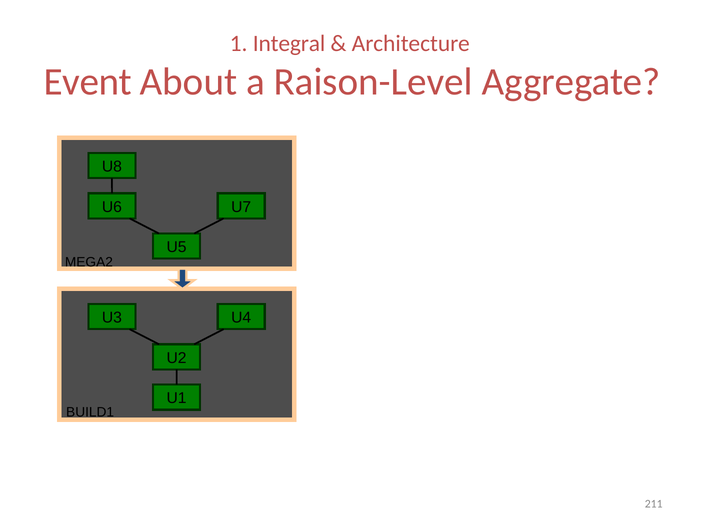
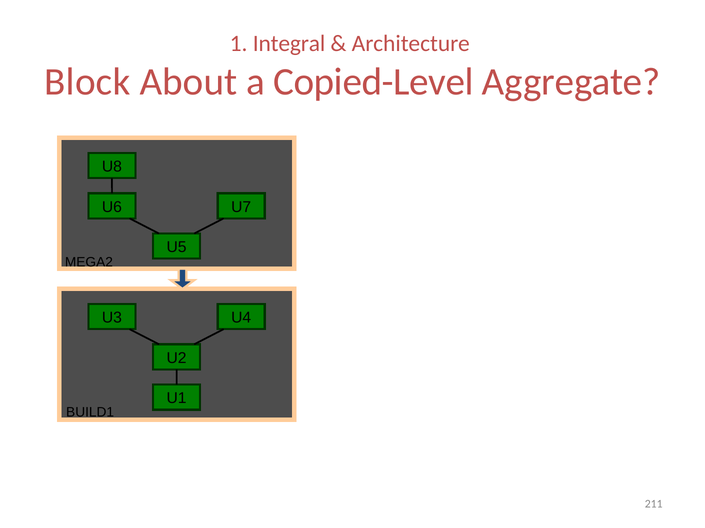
Event: Event -> Block (87, 82)
Raison-Level: Raison-Level -> Copied-Level (373, 82)
